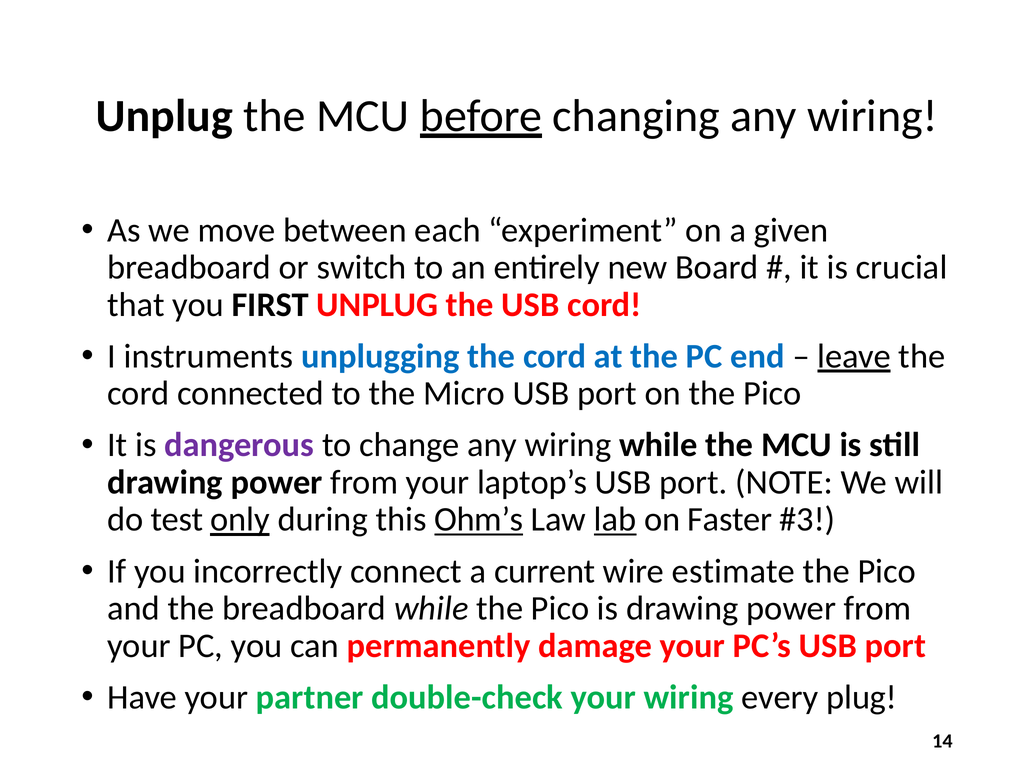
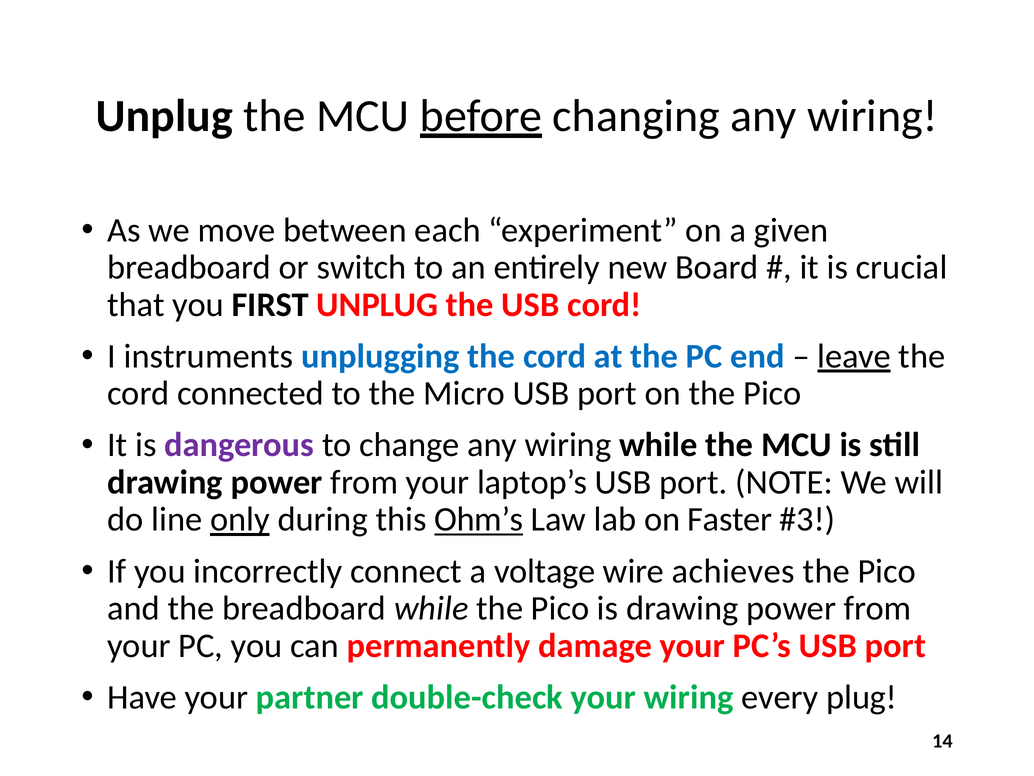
test: test -> line (177, 519)
lab underline: present -> none (615, 519)
current: current -> voltage (545, 571)
estimate: estimate -> achieves (733, 571)
